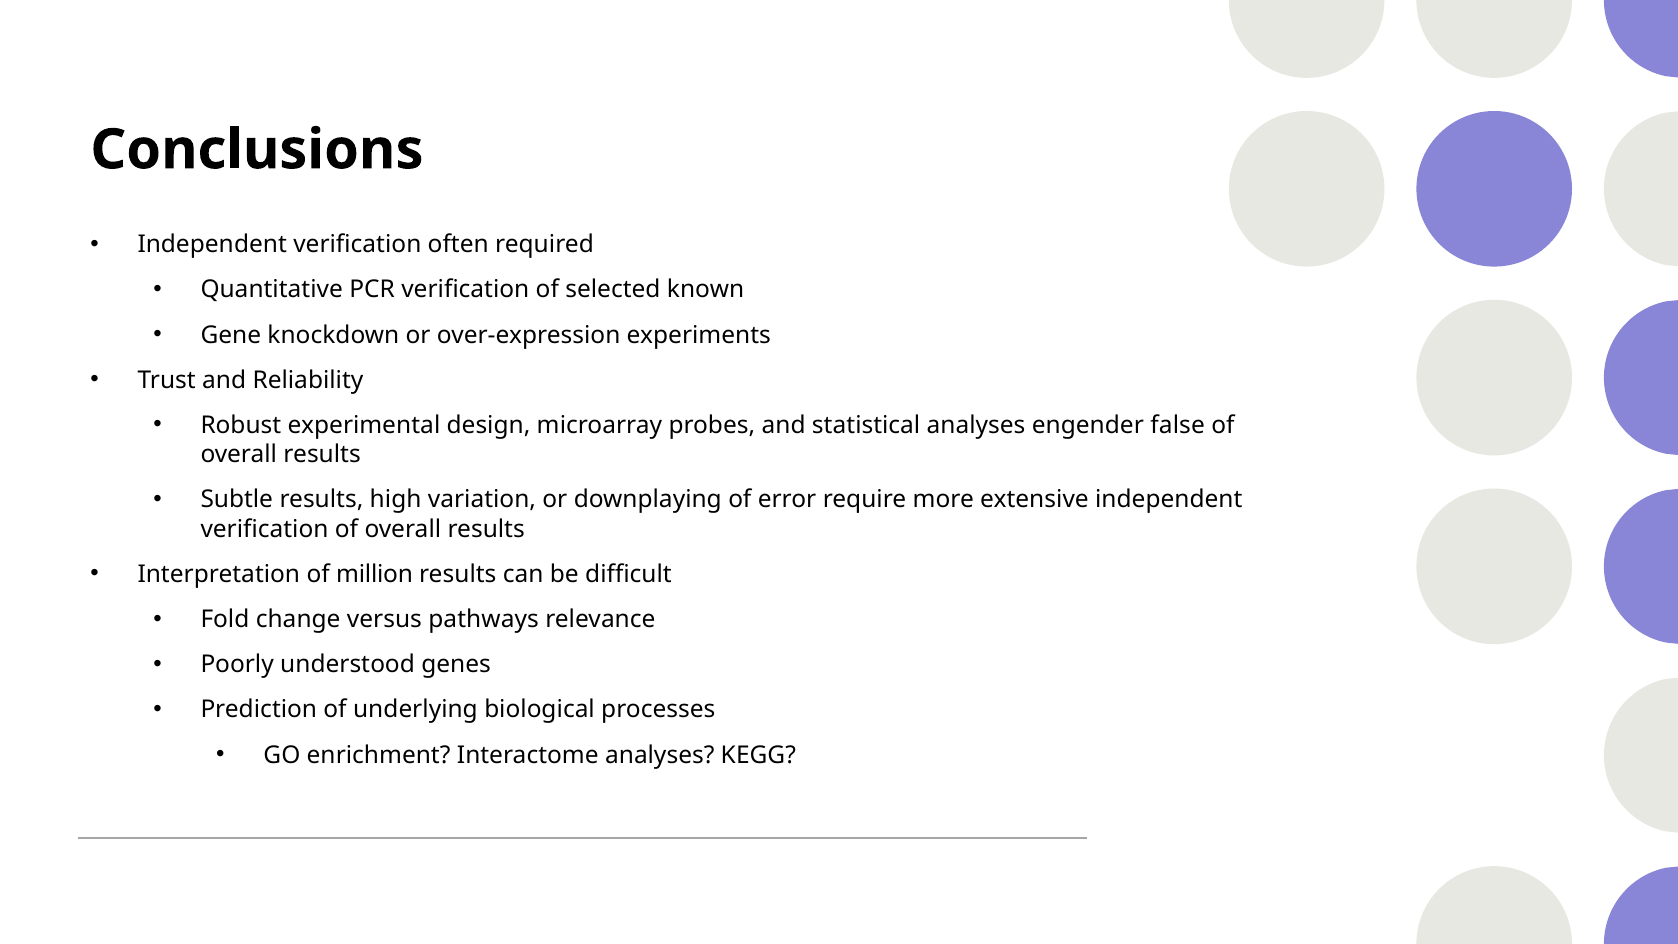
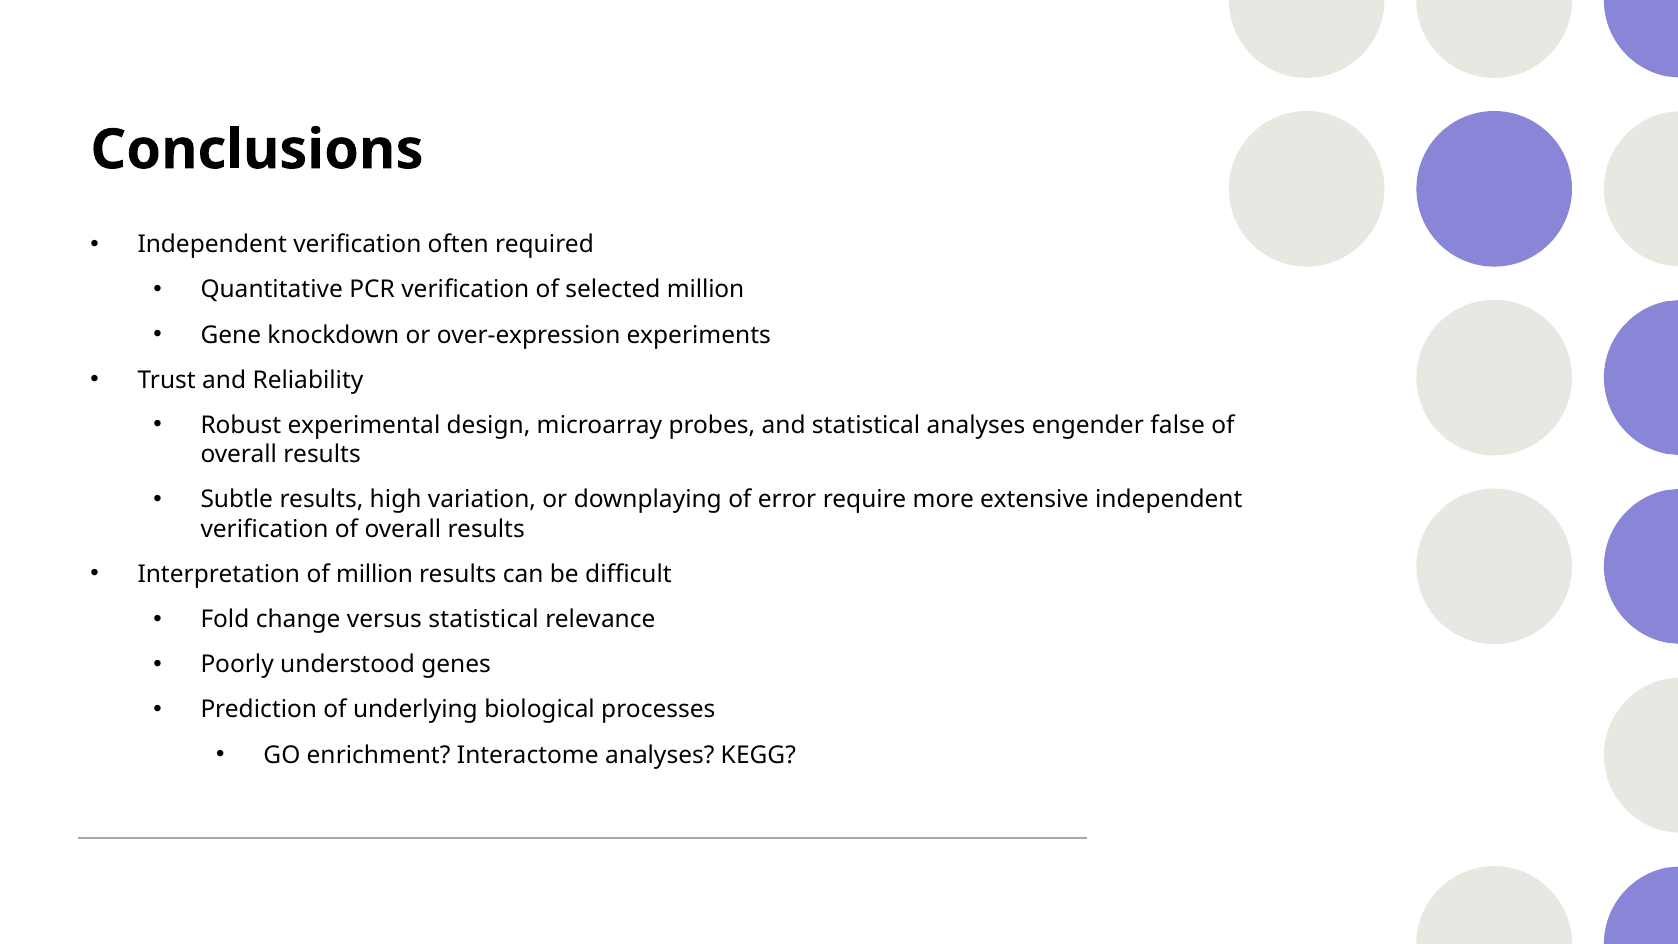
selected known: known -> million (706, 290)
versus pathways: pathways -> statistical (484, 619)
